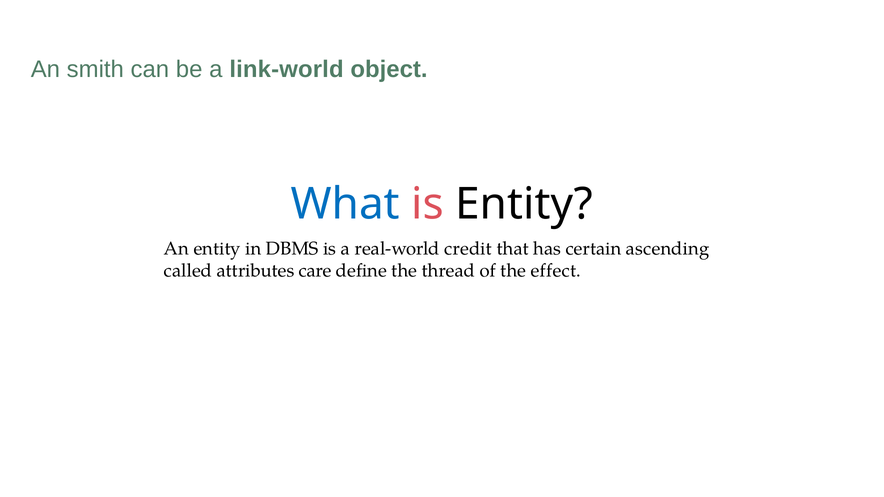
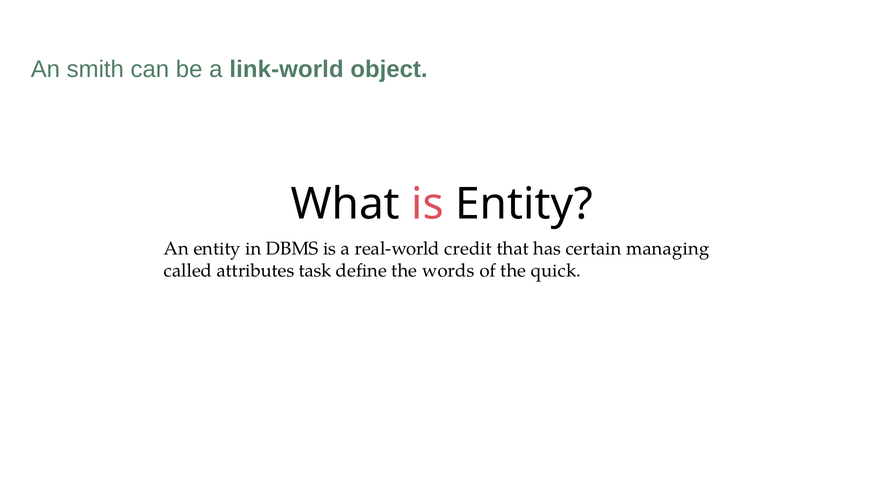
What colour: blue -> black (345, 204)
ascending: ascending -> managing (668, 249)
care: care -> task (315, 271)
thread: thread -> words (448, 271)
effect: effect -> quick (556, 271)
